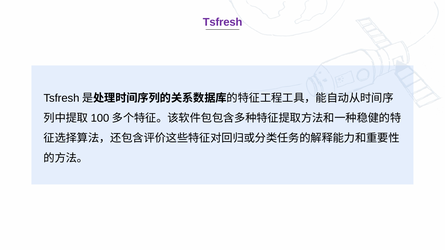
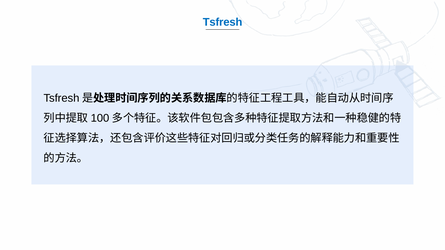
Tsfresh colour: purple -> blue (223, 22)
